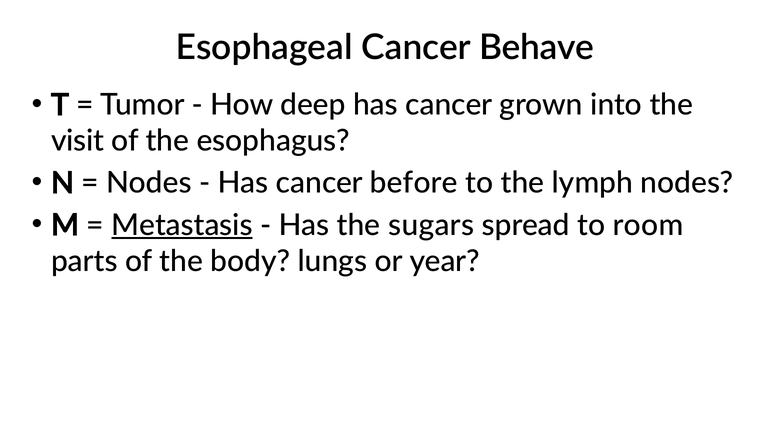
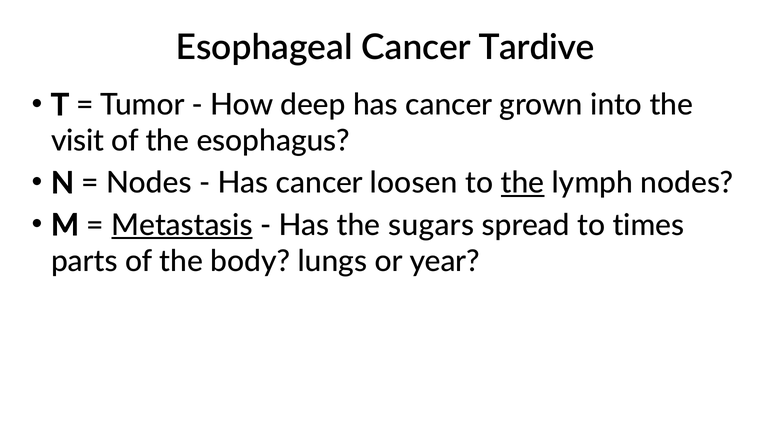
Behave: Behave -> Tardive (537, 48)
before: before -> loosen (414, 183)
the underline: none -> present (523, 183)
room: room -> times (648, 225)
